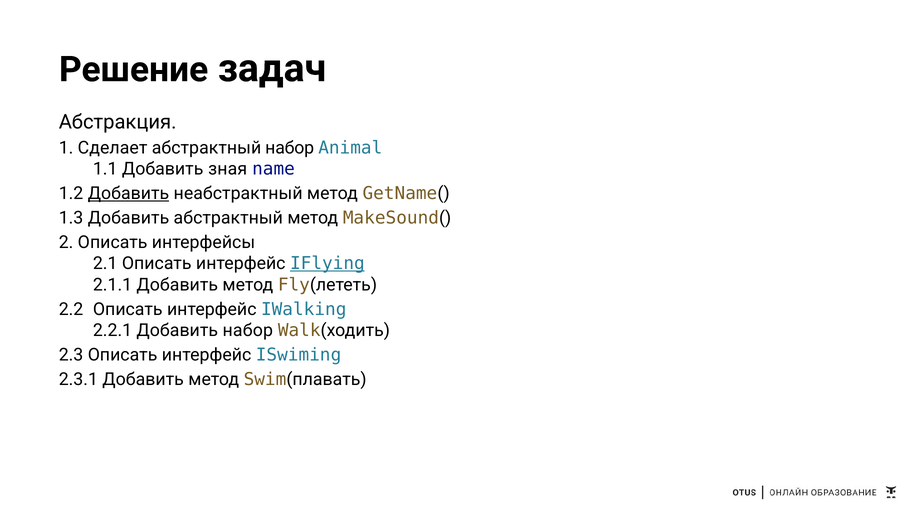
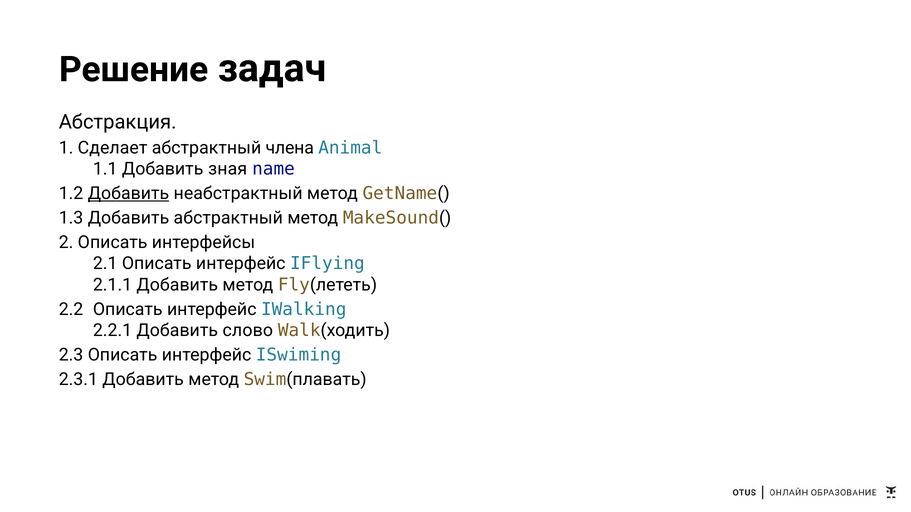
абстрактный набор: набор -> члена (290, 148)
IFlying underline: present -> none (327, 264)
Добавить набор: набор -> слово (248, 331)
